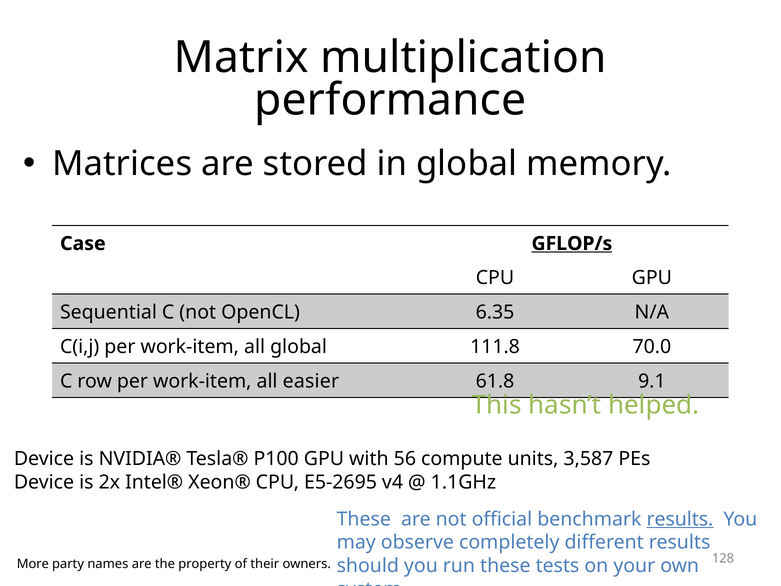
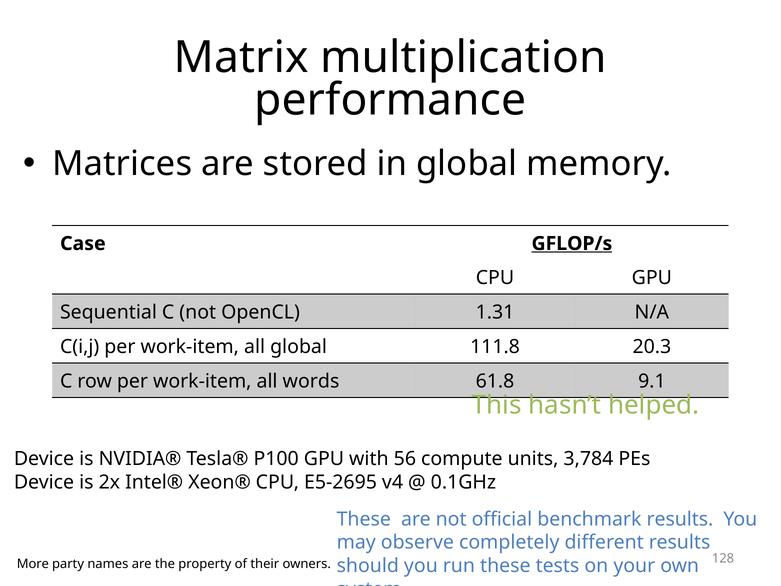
6.35: 6.35 -> 1.31 (495, 312)
70.0: 70.0 -> 20.3 (652, 347)
easier: easier -> words (311, 381)
3,587: 3,587 -> 3,784 (588, 459)
1.1GHz: 1.1GHz -> 0.1GHz (463, 482)
results underline: present -> none (680, 519)
